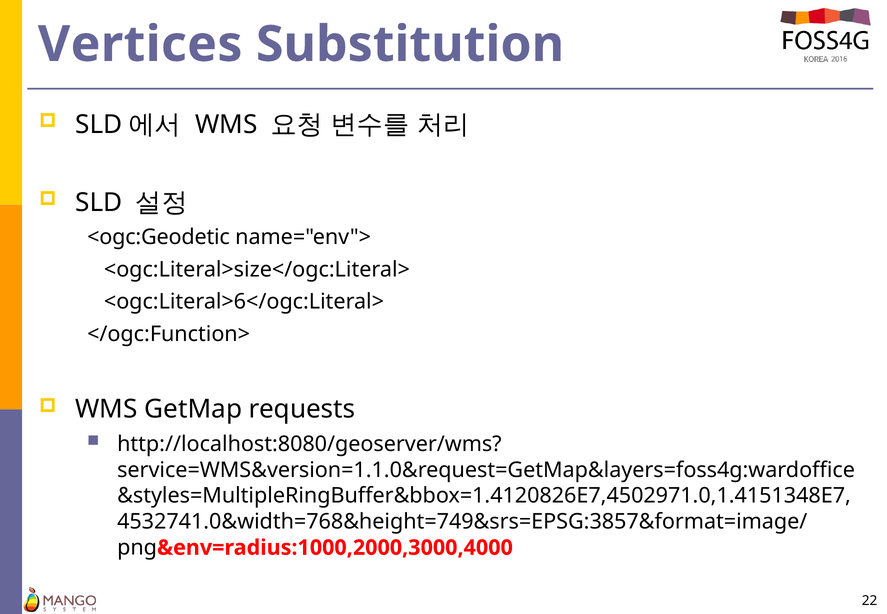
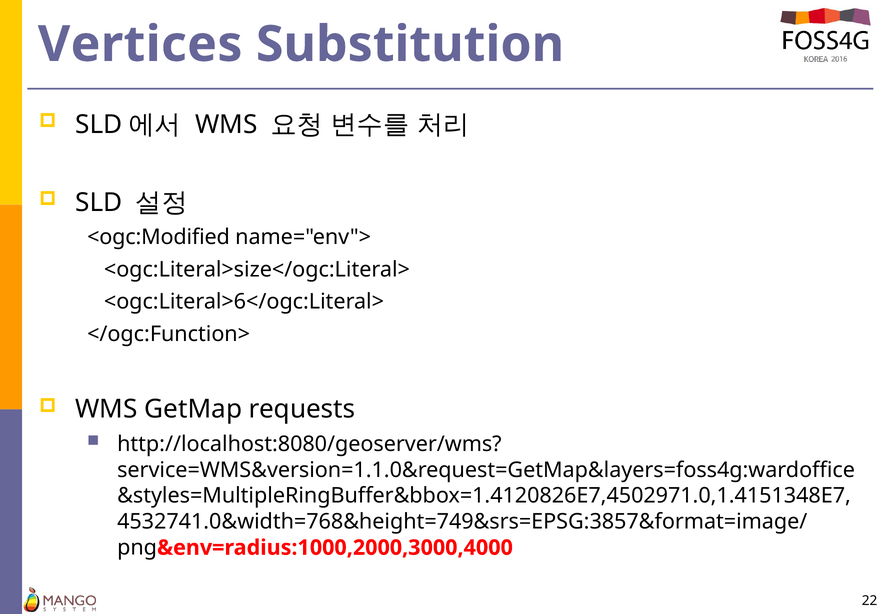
<ogc:Geodetic: <ogc:Geodetic -> <ogc:Modified (159, 237)
